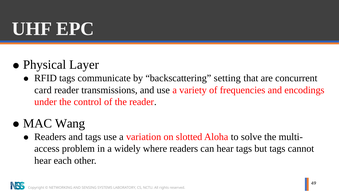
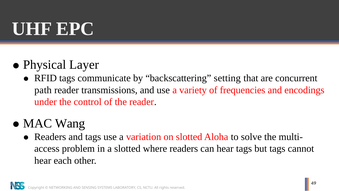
card: card -> path (43, 90)
a widely: widely -> slotted (127, 148)
